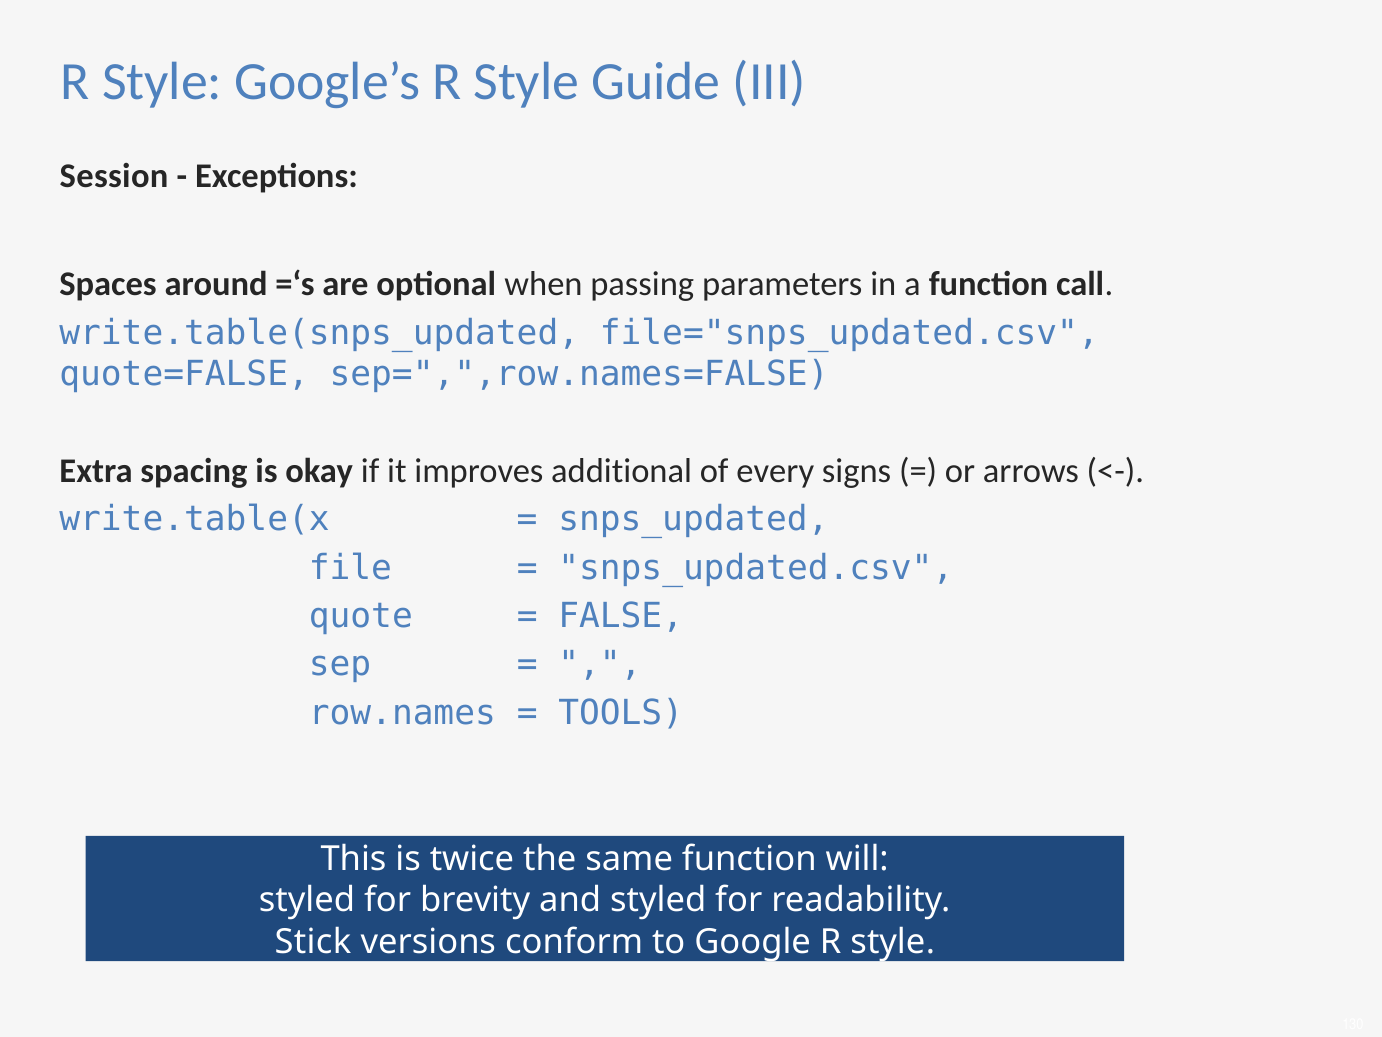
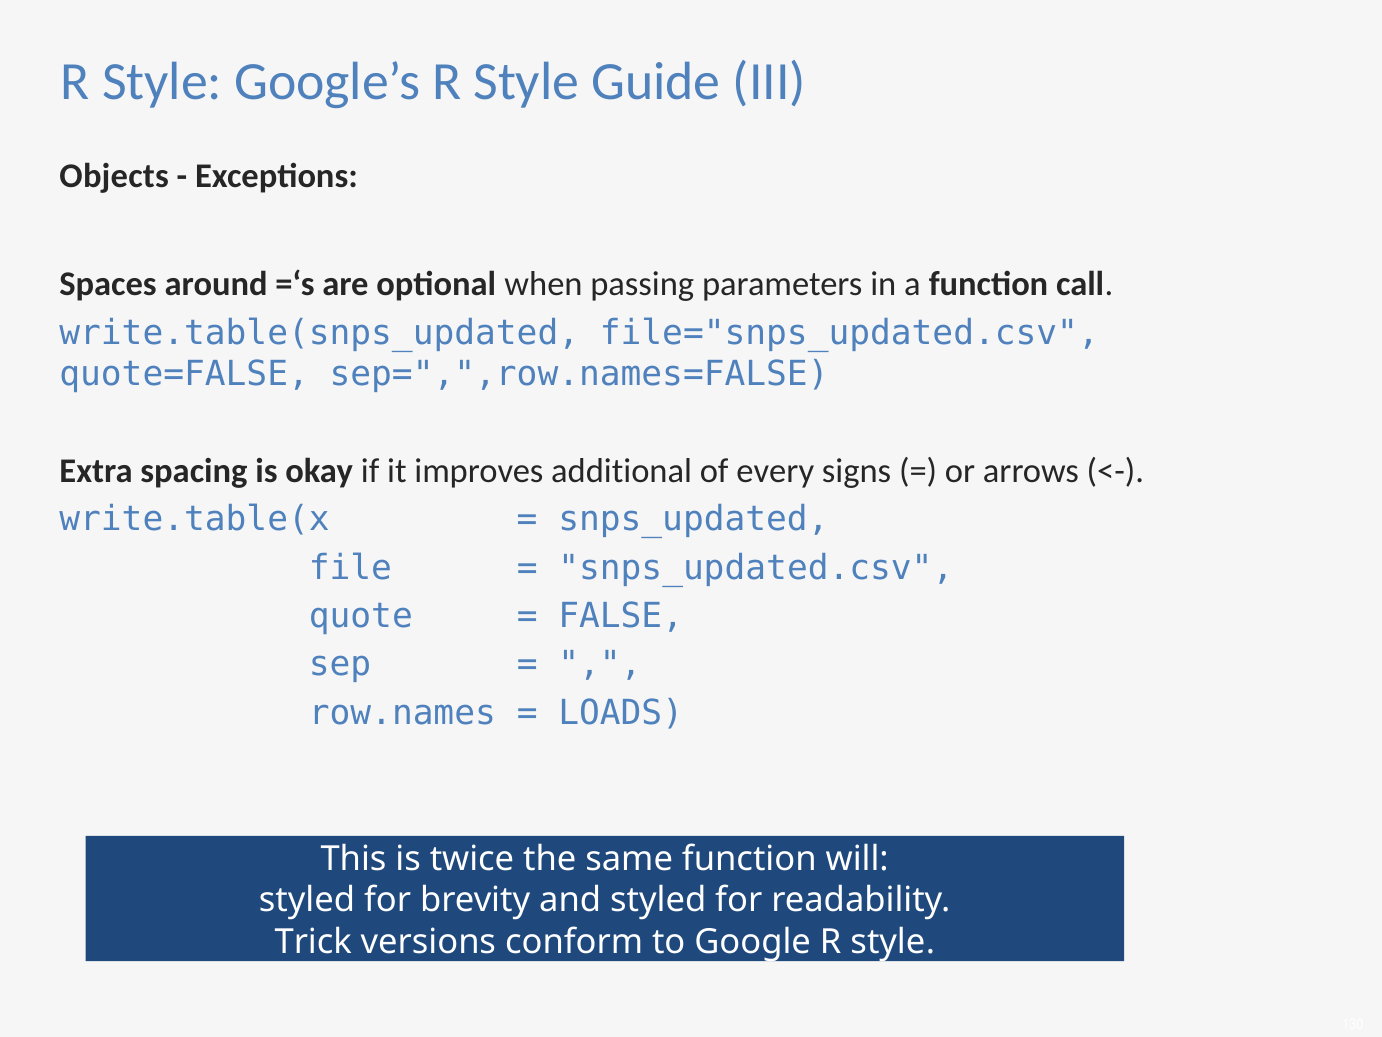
Session: Session -> Objects (114, 176)
TOOLS: TOOLS -> LOADS (621, 713)
Stick: Stick -> Trick (313, 942)
